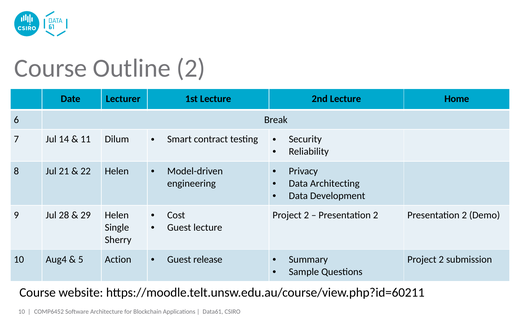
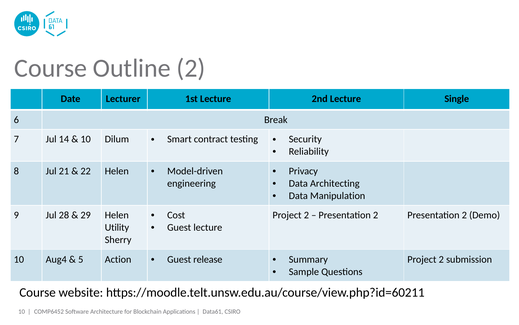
Home: Home -> Single (457, 98)
11: 11 -> 10 (86, 139)
Development: Development -> Manipulation (338, 195)
Single: Single -> Utility (117, 227)
